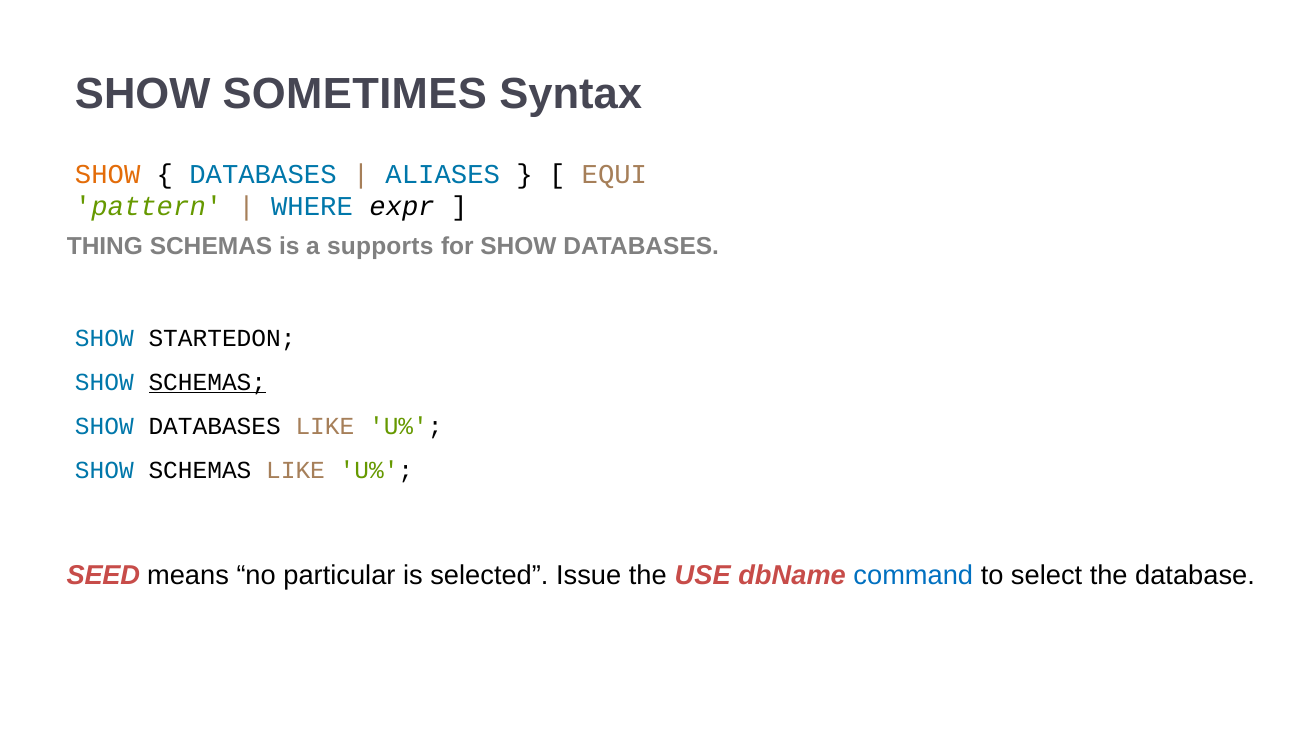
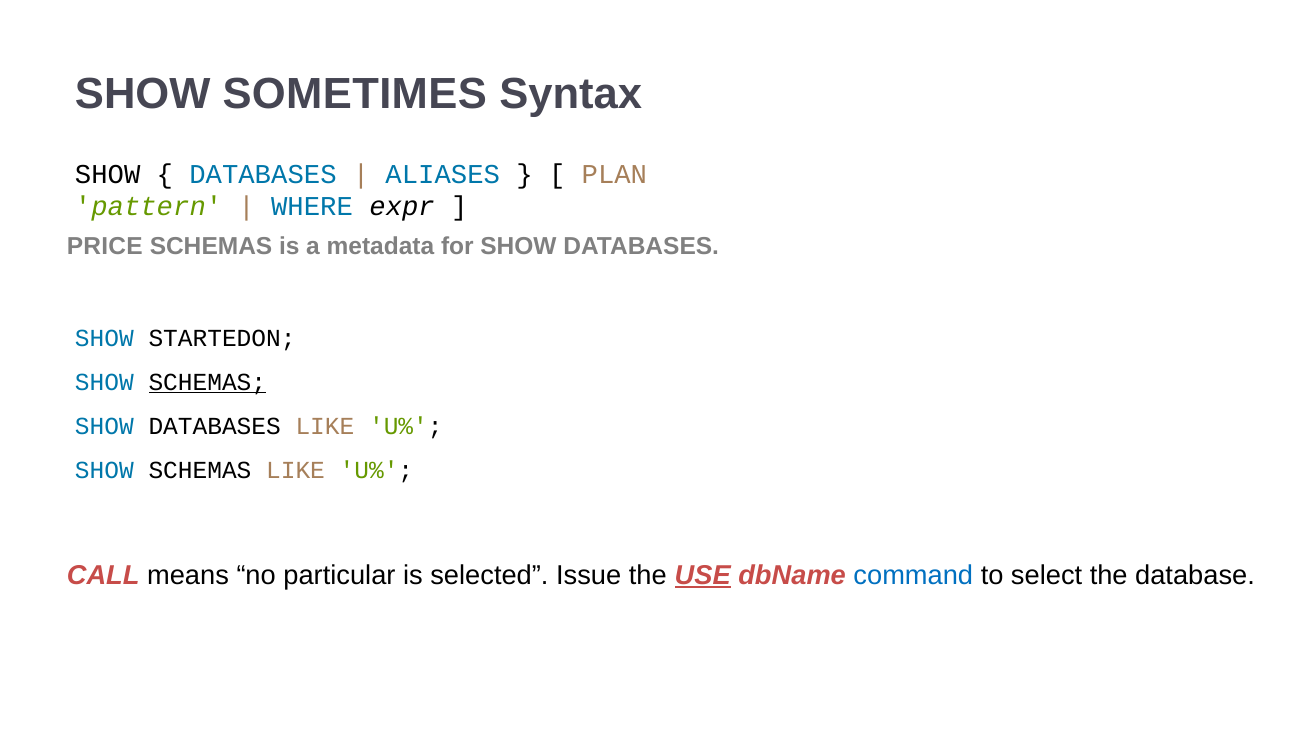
SHOW colour: orange -> black (108, 174)
EQUI: EQUI -> PLAN (614, 174)
THING: THING -> PRICE (105, 247)
supports: supports -> metadata (380, 247)
SEED: SEED -> CALL (103, 575)
USE underline: none -> present (703, 575)
